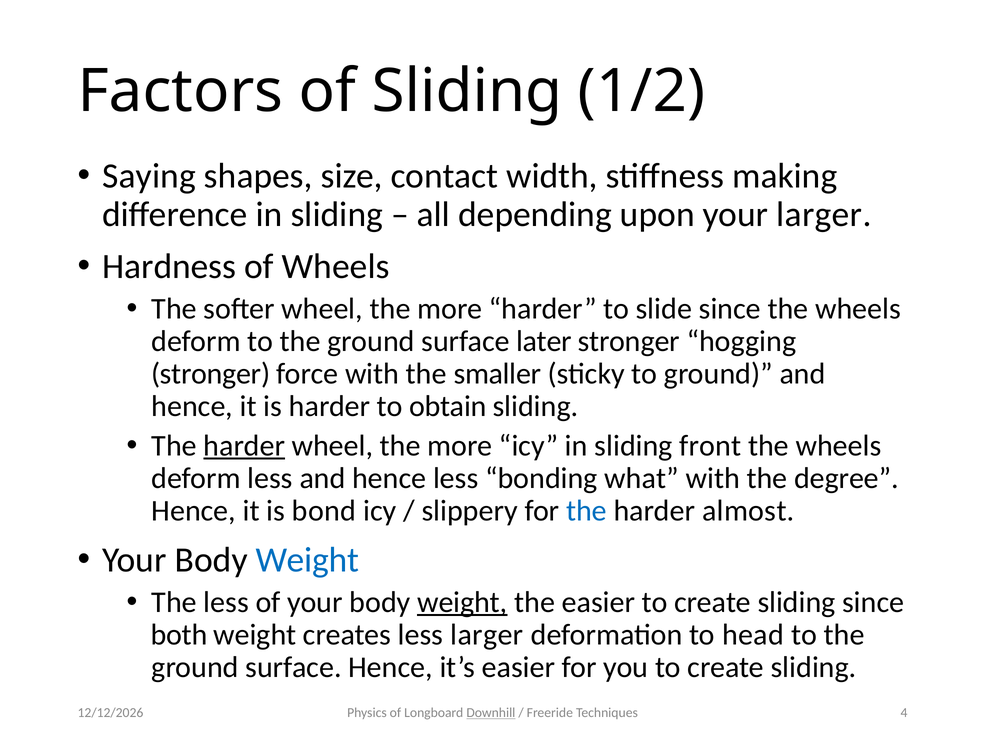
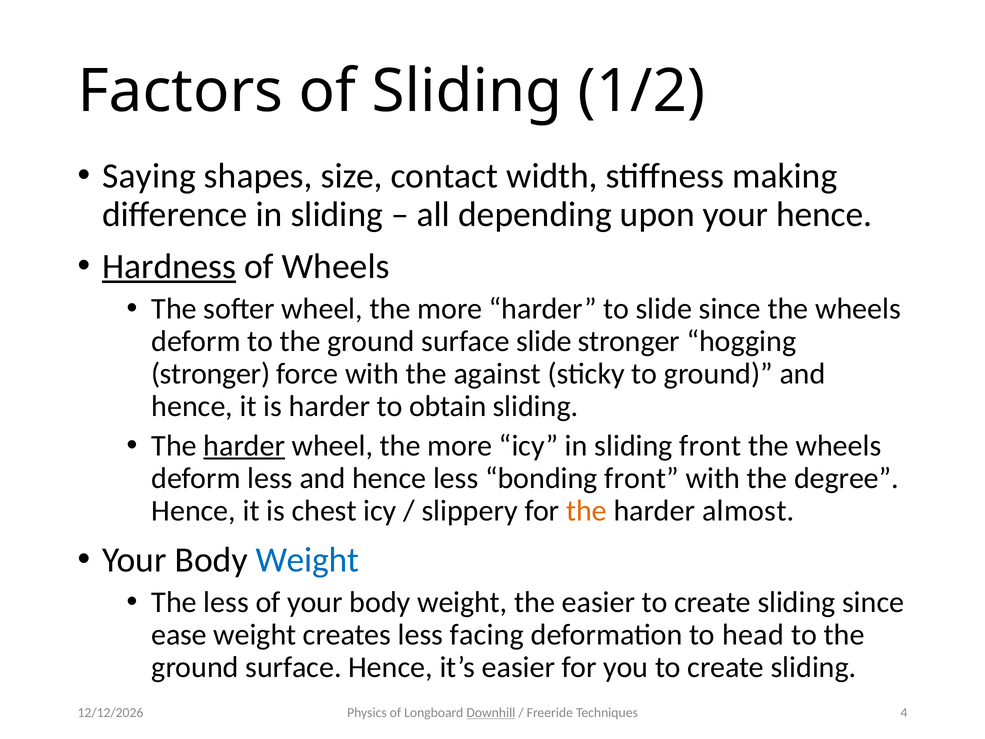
your larger: larger -> hence (824, 214)
Hardness underline: none -> present (169, 266)
surface later: later -> slide (544, 341)
smaller: smaller -> against (497, 374)
bonding what: what -> front (642, 478)
bond: bond -> chest (324, 510)
the colour: blue -> orange (586, 510)
weight underline: present -> none (462, 602)
both: both -> ease (179, 634)
less larger: larger -> facing (487, 634)
